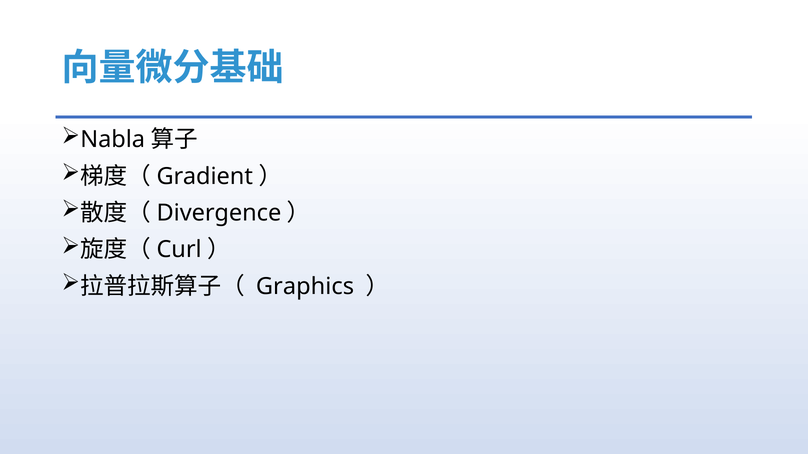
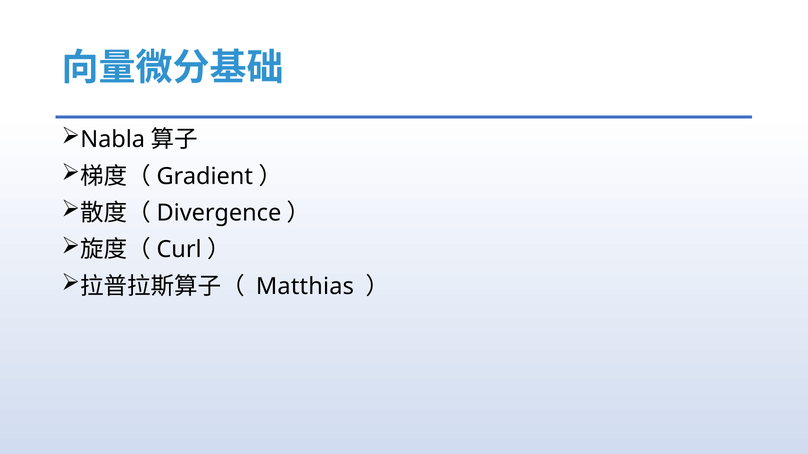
Graphics: Graphics -> Matthias (305, 287)
